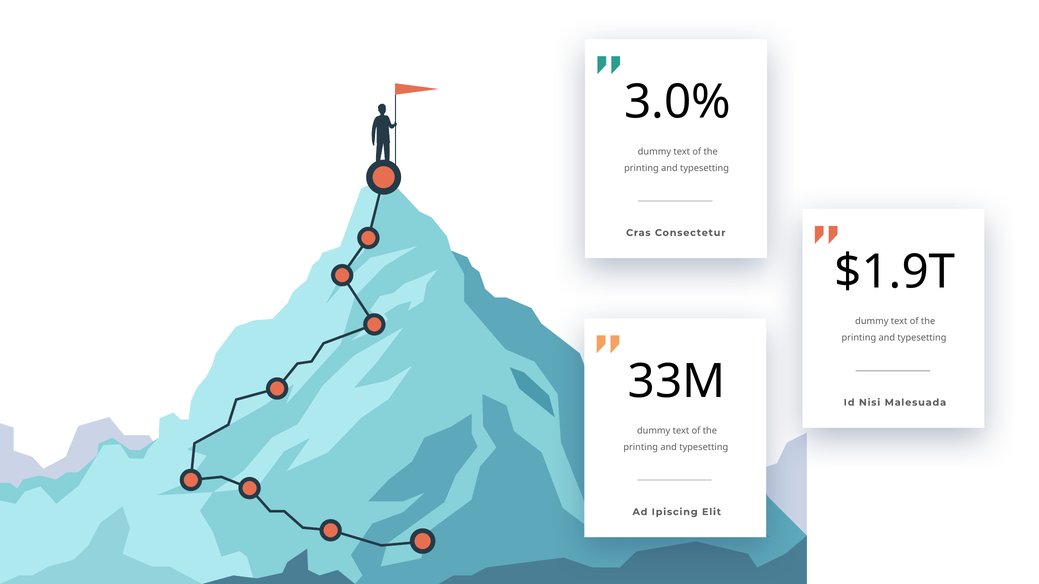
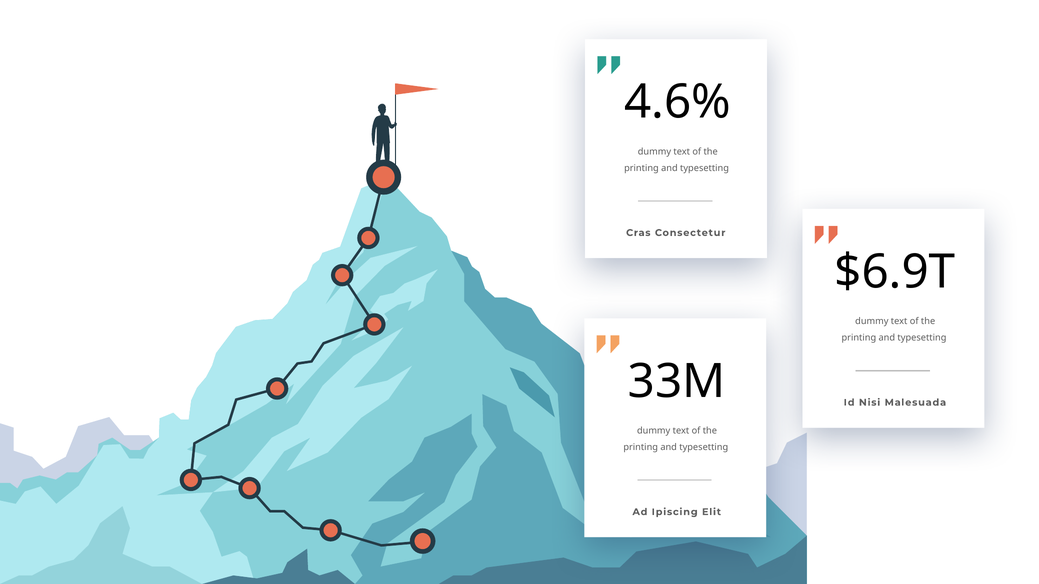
3.0%: 3.0% -> 4.6% (677, 102)
$1.9T: $1.9T -> $6.9T (895, 272)
